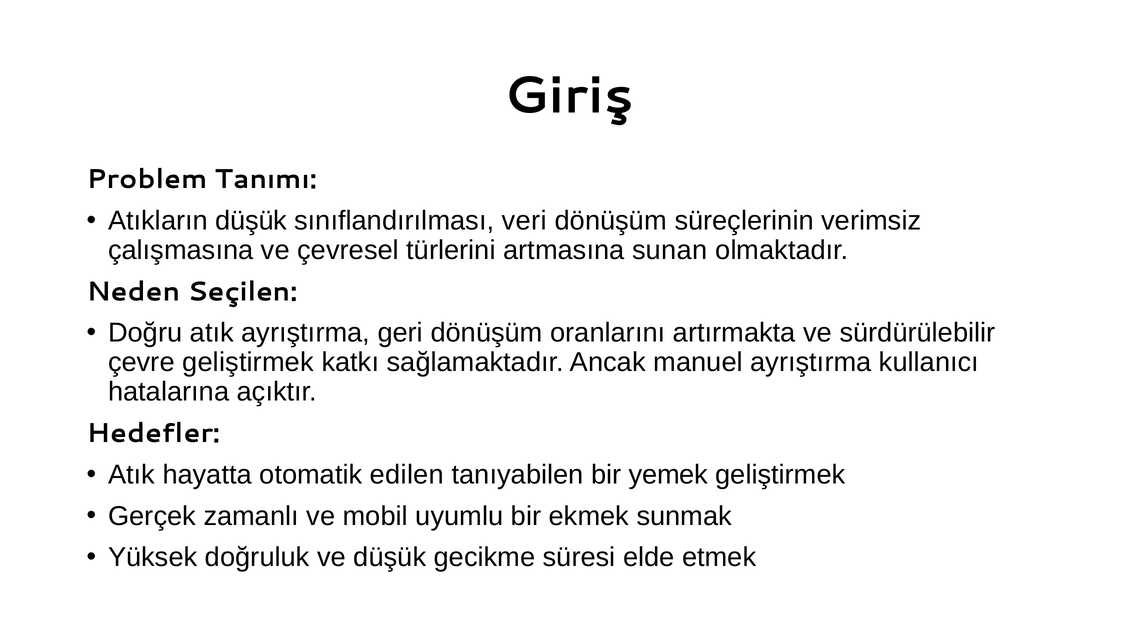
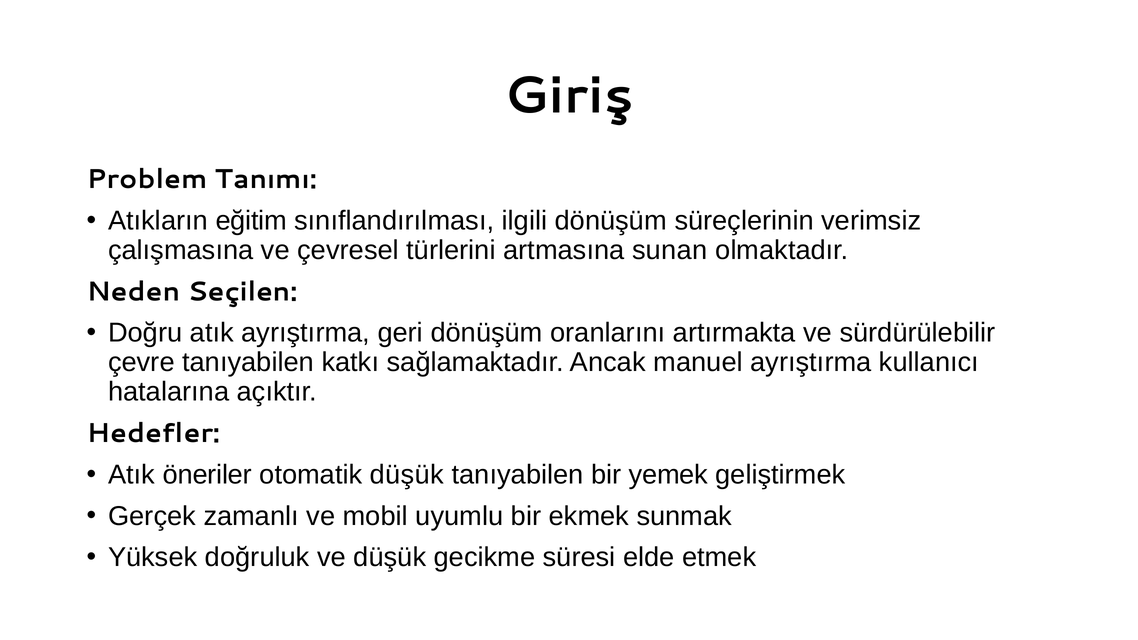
Atıkların düşük: düşük -> eğitim (251, 221)
veri: veri -> ilgili (524, 221)
çevre geliştirmek: geliştirmek -> tanıyabilen (248, 363)
hayatta: hayatta -> öneriler (207, 475)
otomatik edilen: edilen -> düşük (407, 475)
